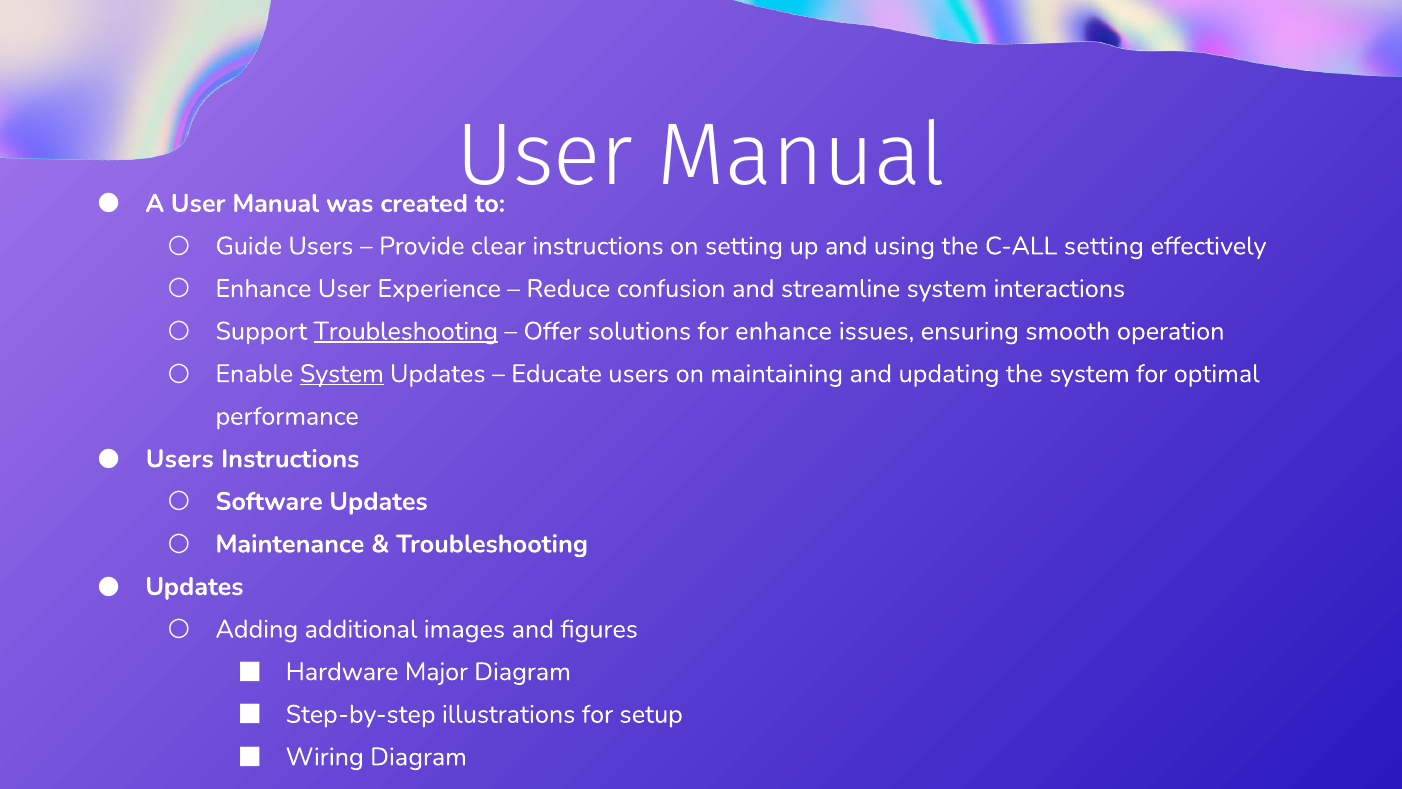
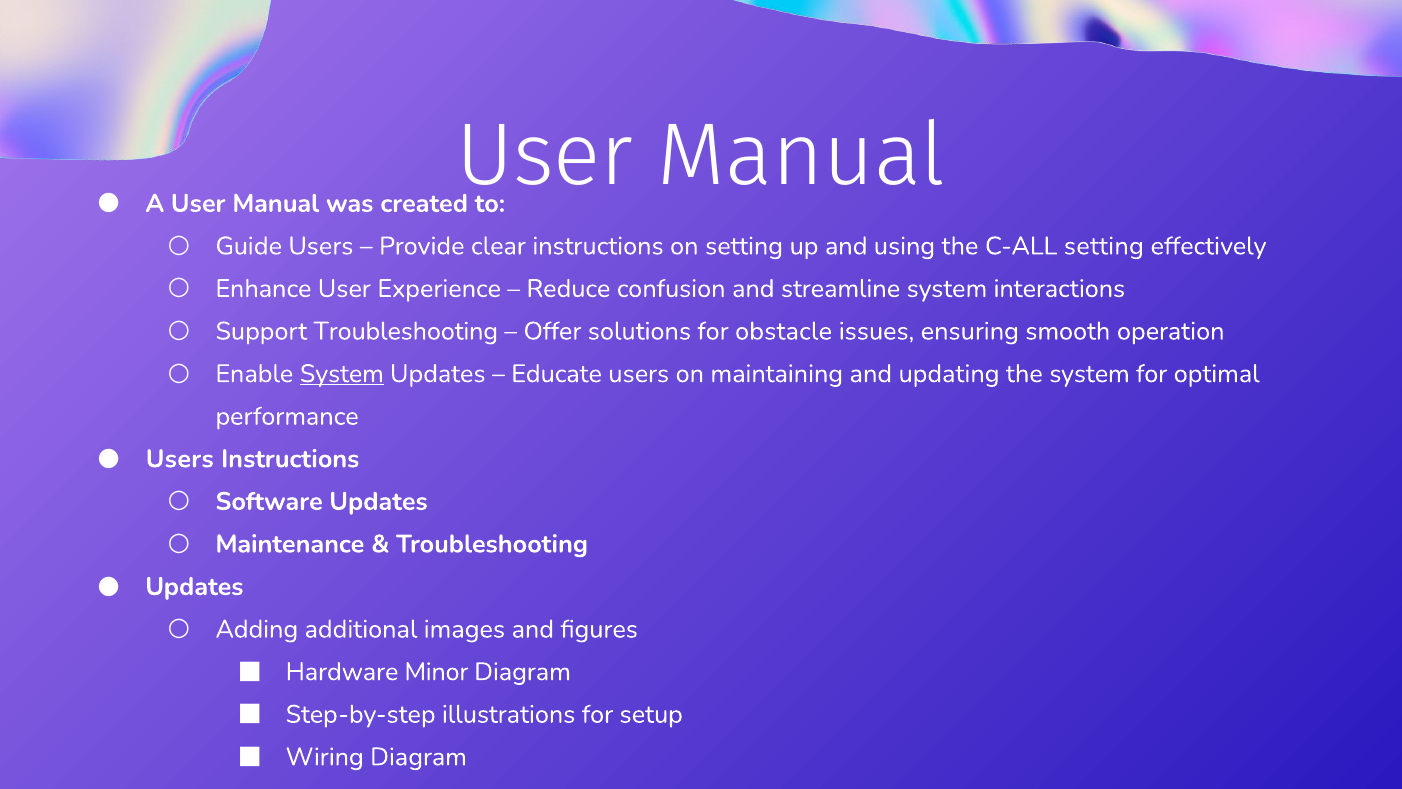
Troubleshooting underline: present -> none (406, 331)
for enhance: enhance -> obstacle (784, 331)
Major: Major -> Minor (436, 671)
